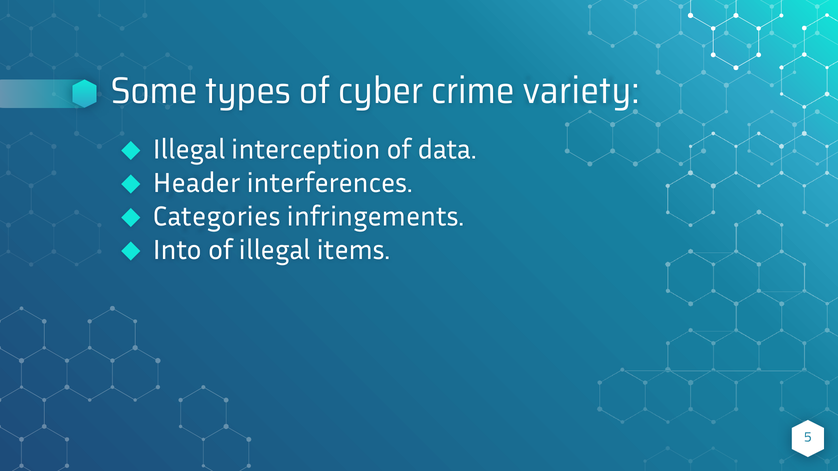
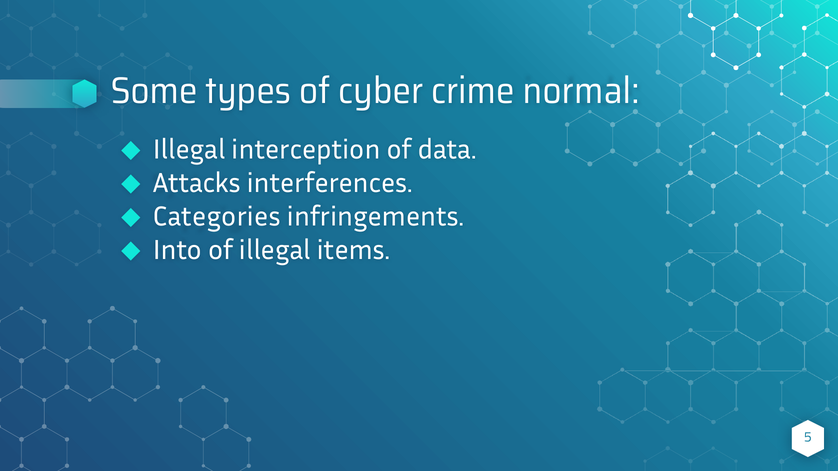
variety: variety -> normal (581, 91)
Header: Header -> Attacks (197, 183)
